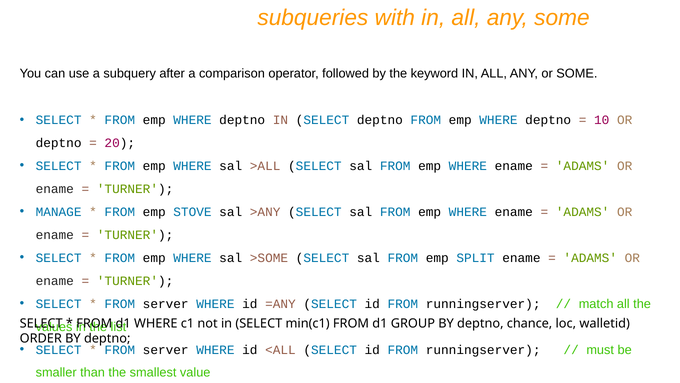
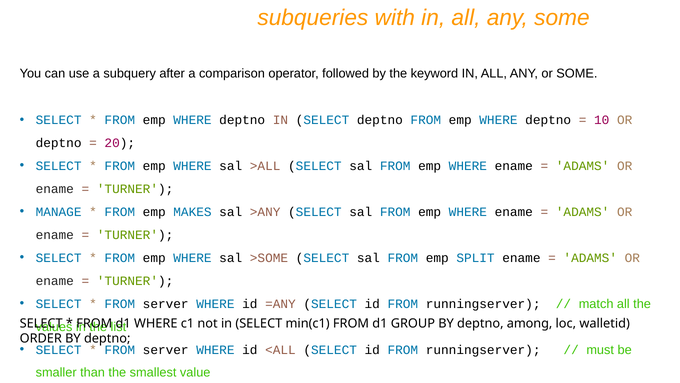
STOVE: STOVE -> MAKES (192, 212)
chance: chance -> among (530, 323)
